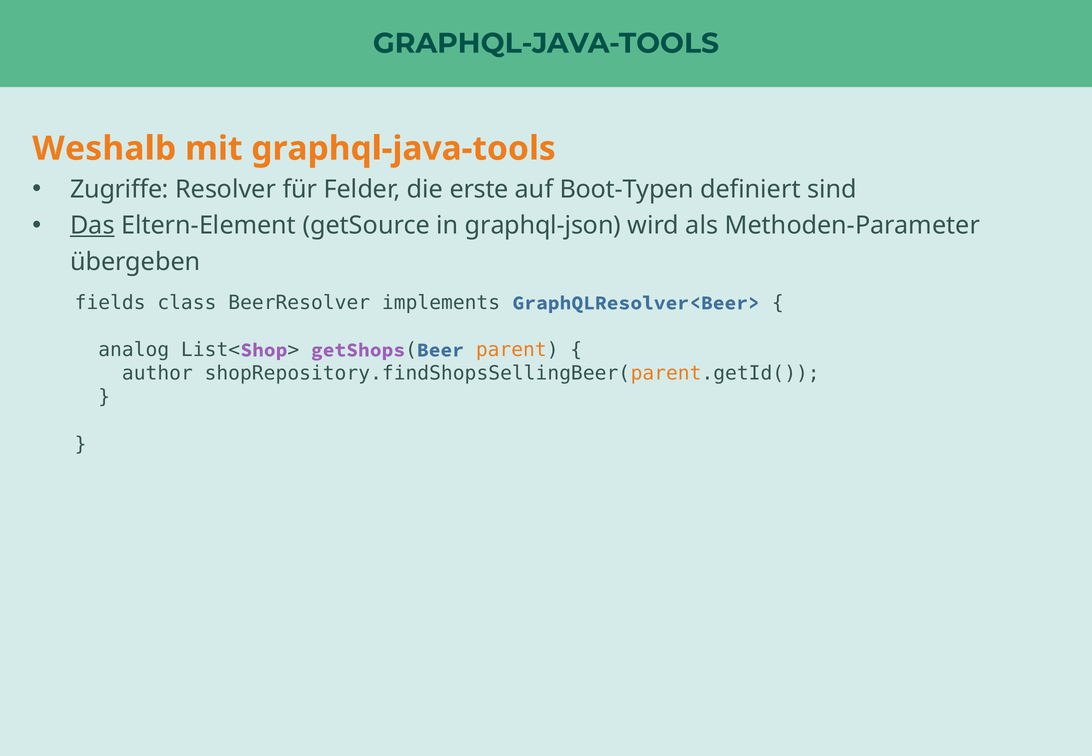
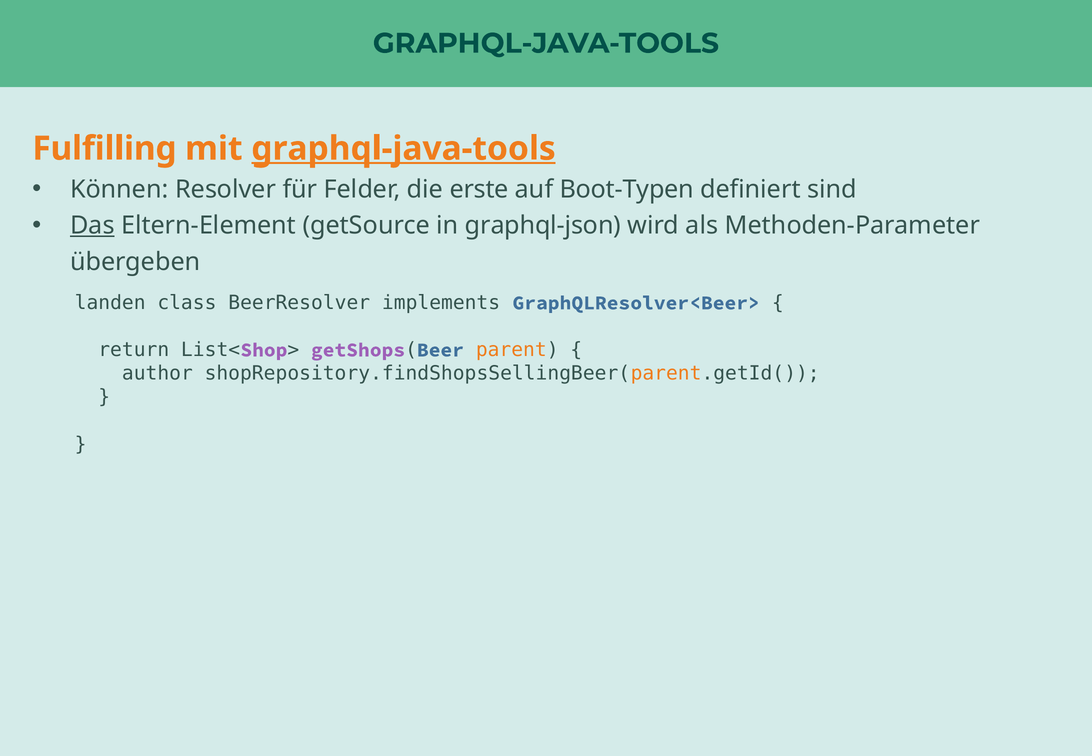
Weshalb: Weshalb -> Fulfilling (104, 149)
graphql-java-tools underline: none -> present (404, 149)
Zugriffe: Zugriffe -> Können (119, 189)
fields: fields -> landen (110, 303)
analog: analog -> return (134, 350)
